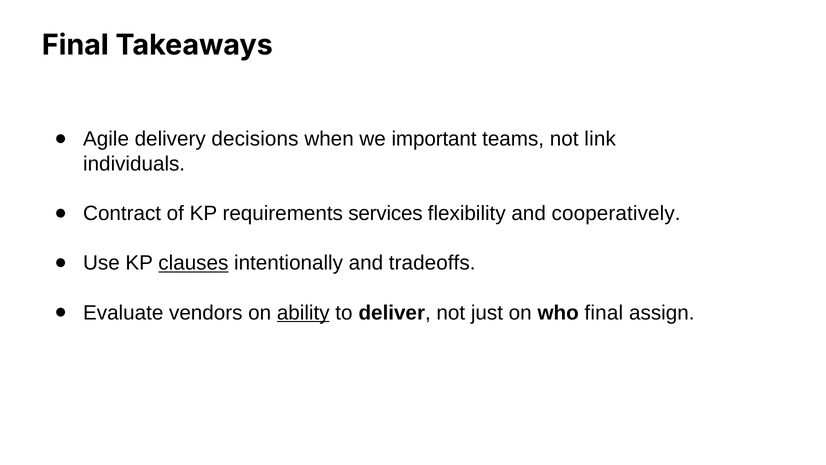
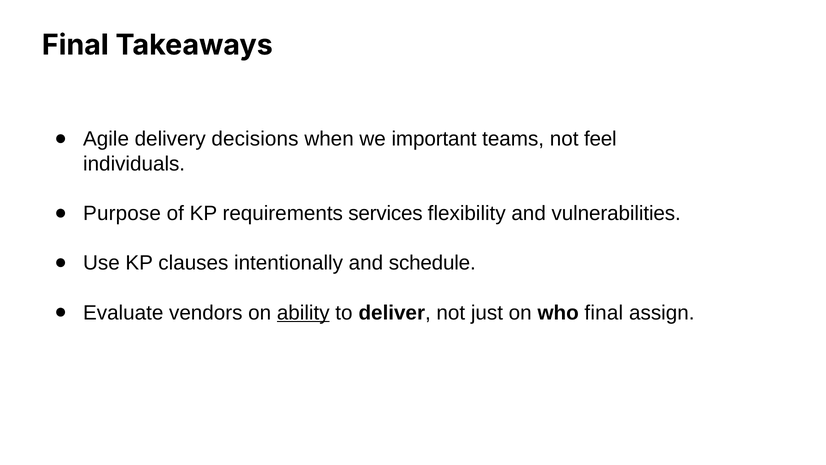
link: link -> feel (600, 139)
Contract: Contract -> Purpose (122, 213)
cooperatively: cooperatively -> vulnerabilities (616, 213)
clauses underline: present -> none (193, 263)
tradeoffs: tradeoffs -> schedule (432, 263)
